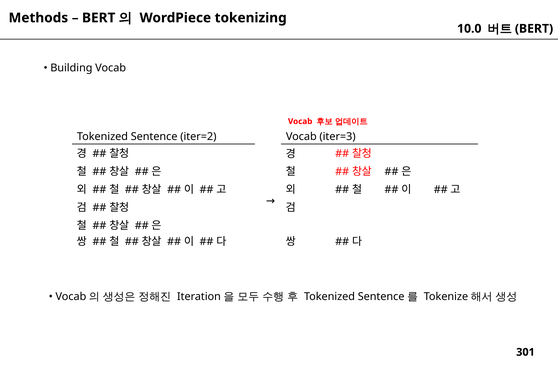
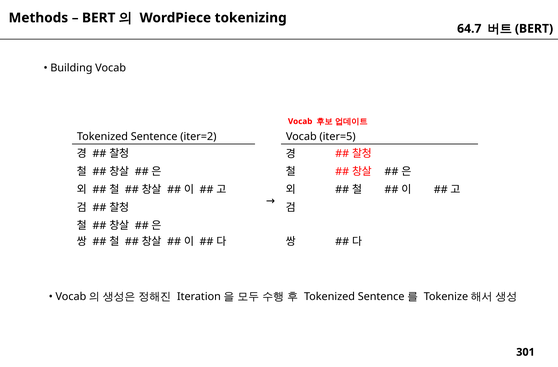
10.0: 10.0 -> 64.7 (469, 29)
iter=3: iter=3 -> iter=5 (338, 136)
